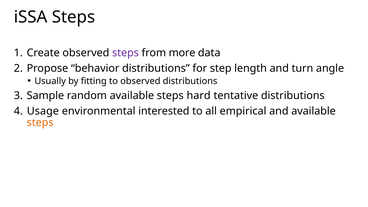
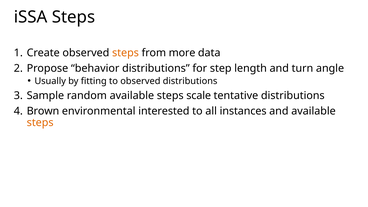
steps colour: purple -> orange (125, 53)
hard: hard -> scale (199, 96)
Usage: Usage -> Brown (43, 111)
empirical: empirical -> instances (243, 111)
